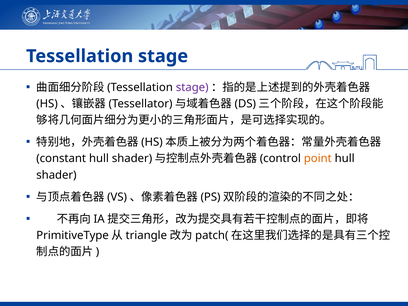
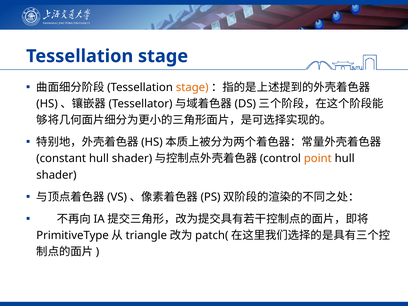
stage colour: purple -> orange (192, 88)
